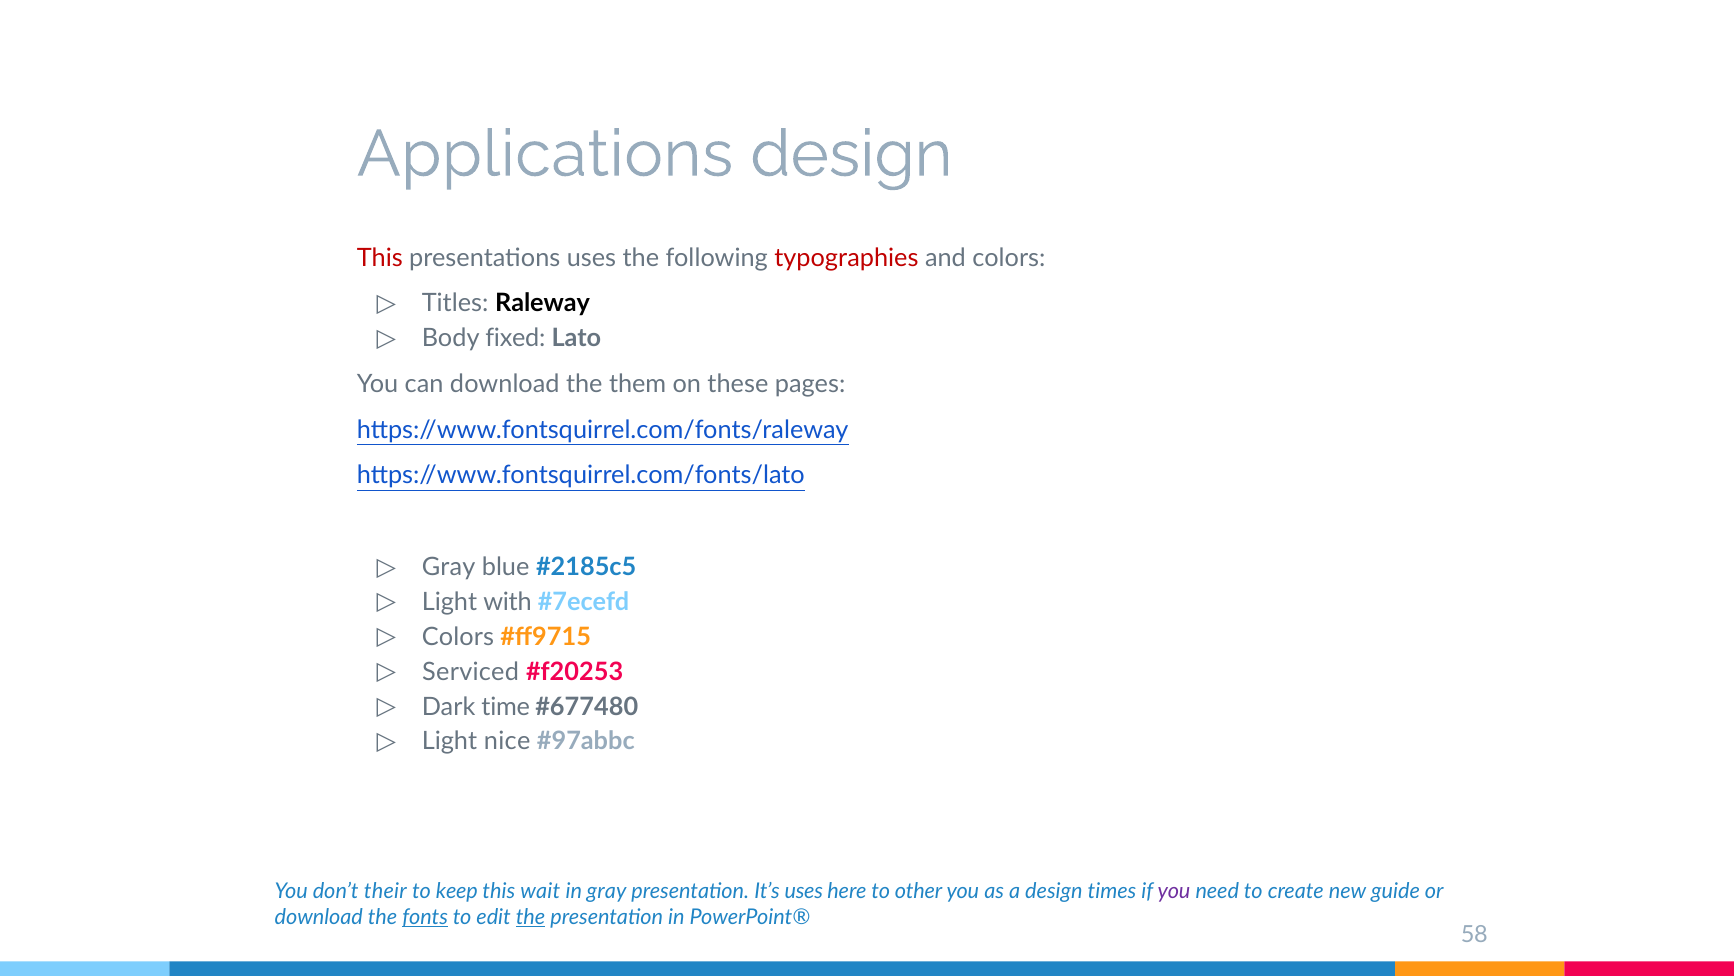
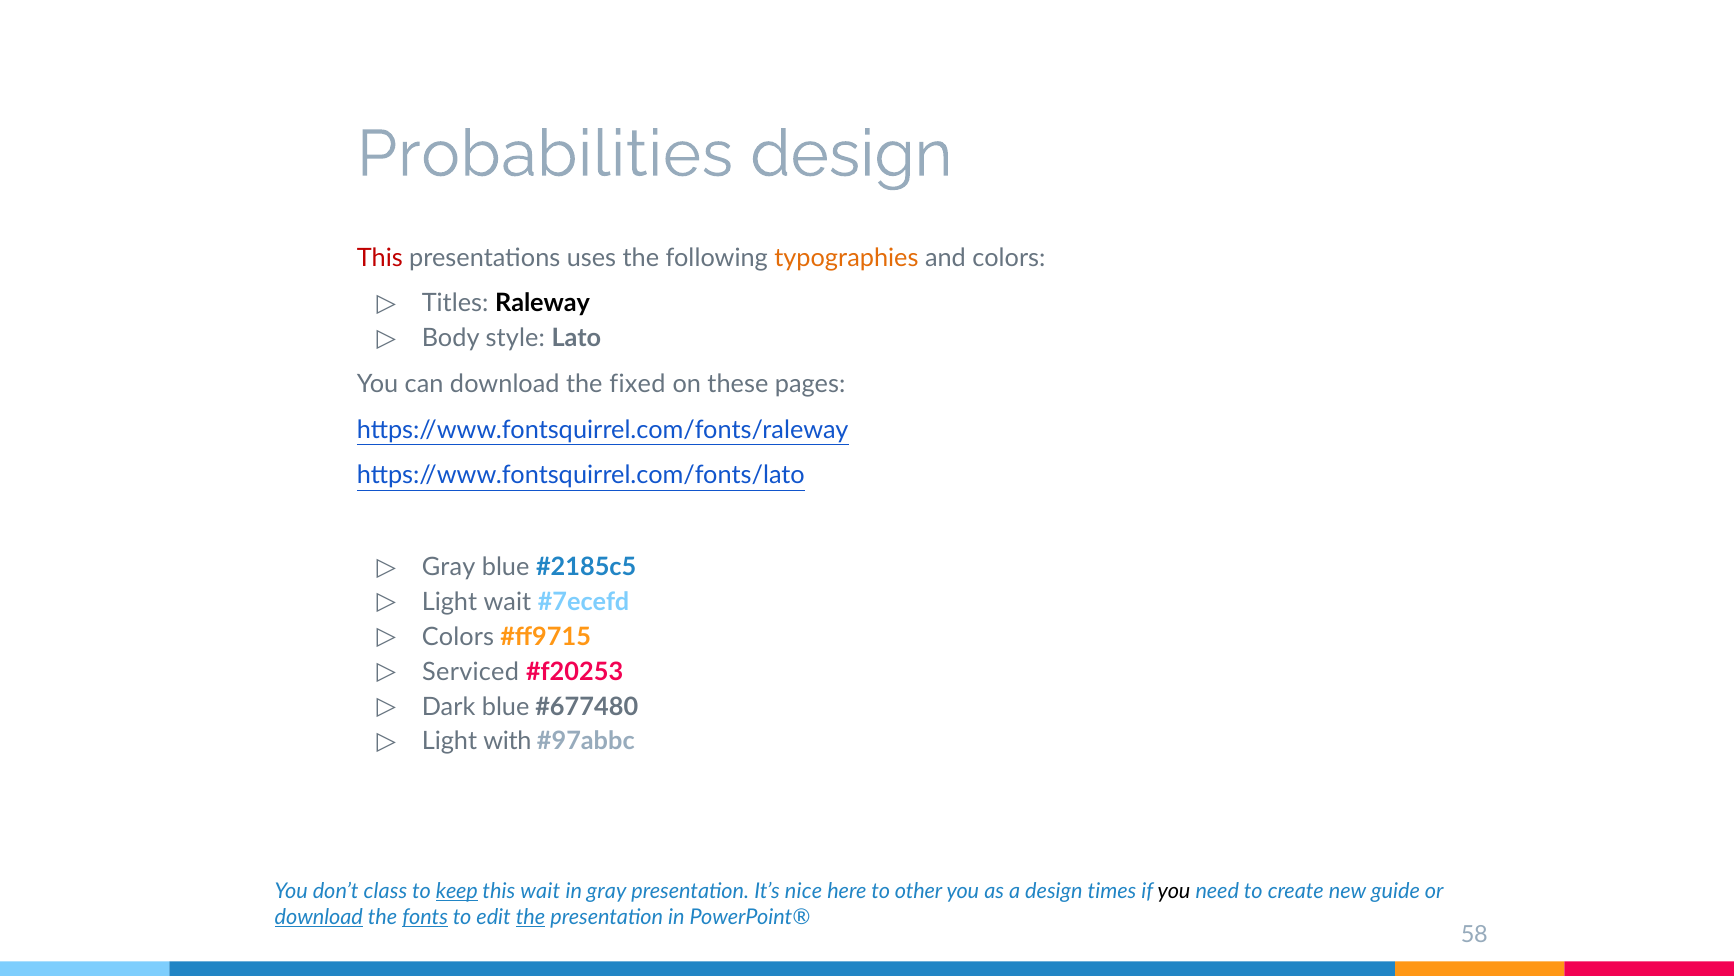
Applications: Applications -> Probabilities (545, 154)
typographies colour: red -> orange (846, 258)
fixed: fixed -> style (515, 338)
them: them -> fixed (637, 384)
Light with: with -> wait (507, 602)
Dark time: time -> blue (506, 706)
nice: nice -> with (507, 741)
their: their -> class (385, 891)
keep underline: none -> present (457, 891)
It’s uses: uses -> nice (804, 891)
you colour: purple -> black (1174, 891)
download underline: none -> present (319, 917)
